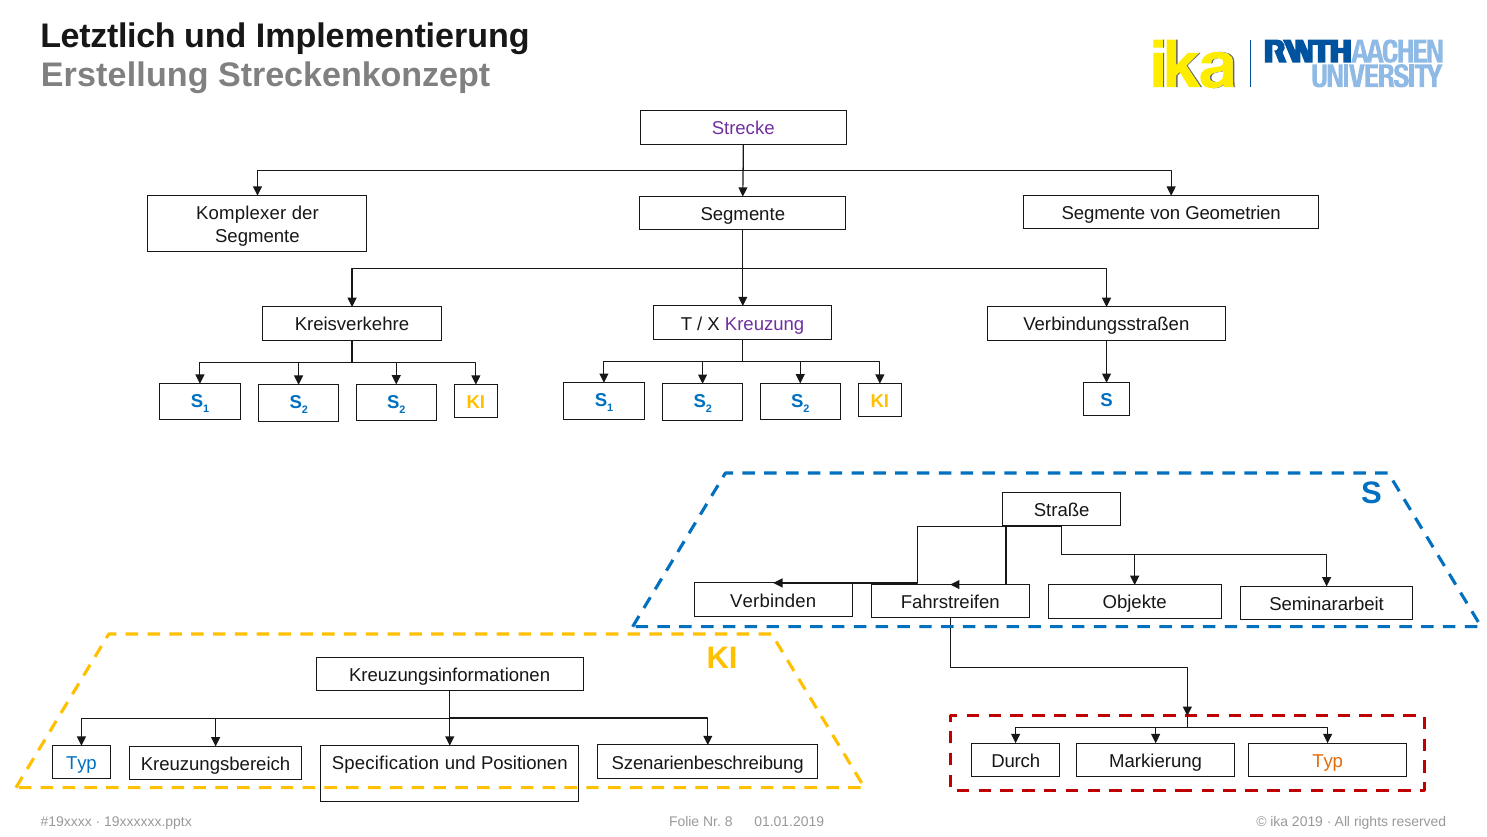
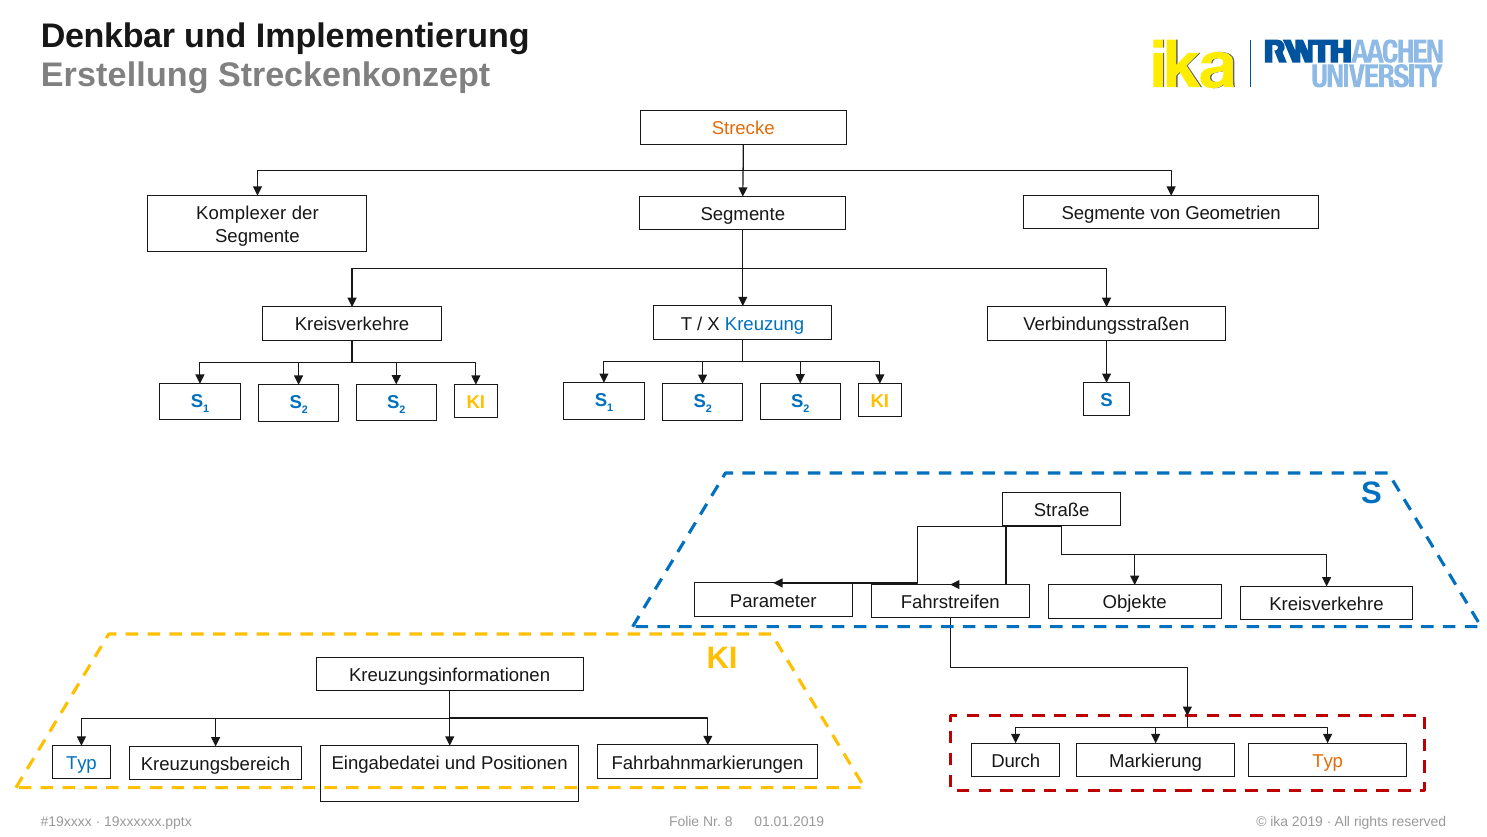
Letztlich: Letztlich -> Denkbar (108, 37)
Strecke colour: purple -> orange (743, 129)
Kreuzung colour: purple -> blue (765, 324)
Verbinden: Verbinden -> Parameter (773, 600)
Objekte Seminararbeit: Seminararbeit -> Kreisverkehre (1326, 604)
Specification: Specification -> Eingabedatei (386, 763)
Szenarienbeschreibung: Szenarienbeschreibung -> Fahrbahnmarkierungen (708, 762)
